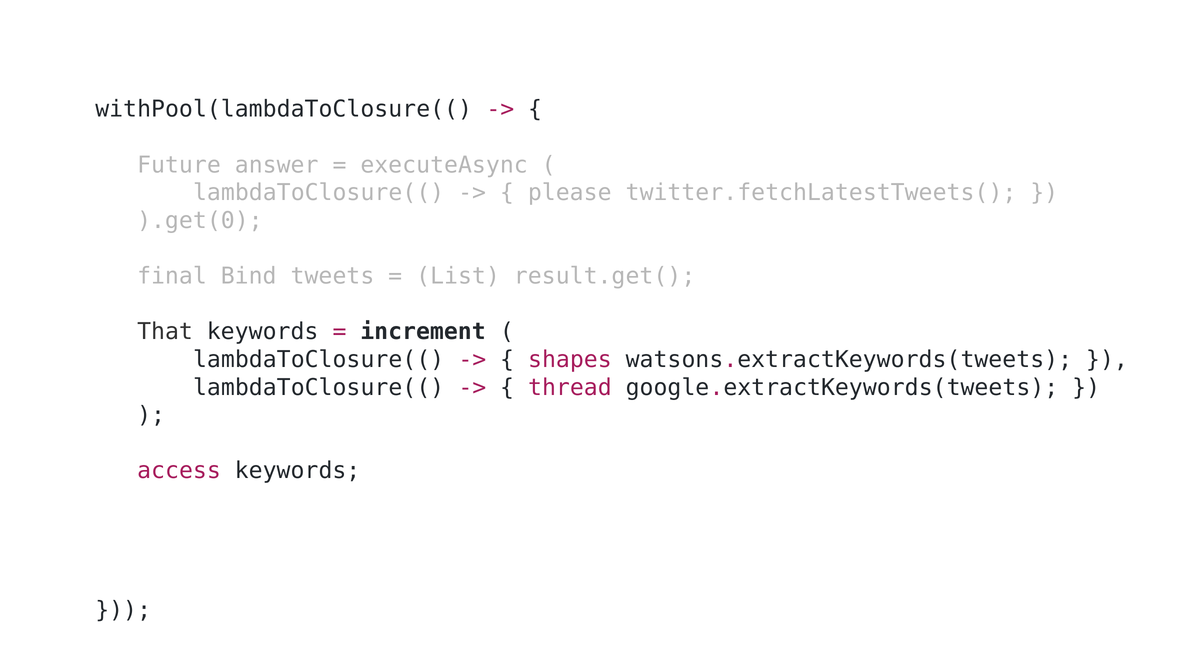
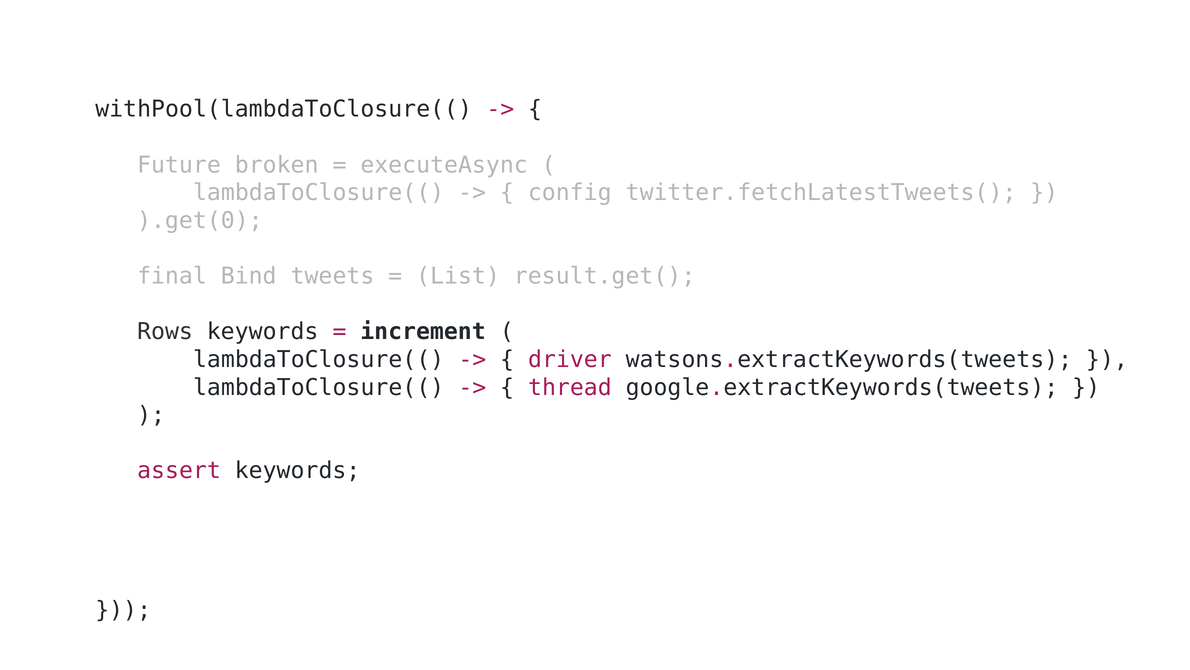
answer: answer -> broken (277, 165)
please: please -> config (570, 193)
That: That -> Rows (165, 332)
shapes: shapes -> driver (570, 359)
access: access -> assert (179, 470)
